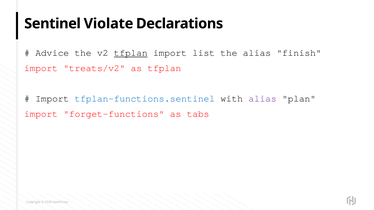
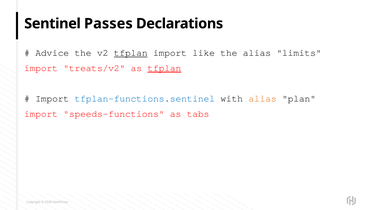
Violate: Violate -> Passes (108, 24)
list: list -> like (204, 53)
finish: finish -> limits (299, 53)
tfplan underline: none -> present (164, 68)
alias colour: purple -> orange (263, 99)
forget-functions: forget-functions -> speeds-functions (114, 114)
